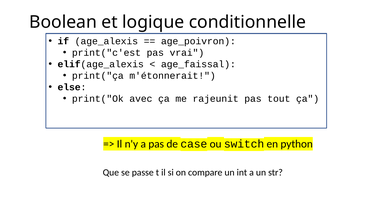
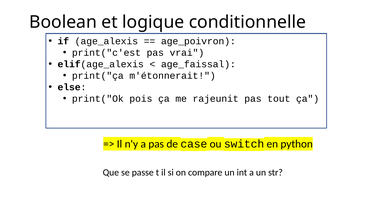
avec: avec -> pois (141, 99)
